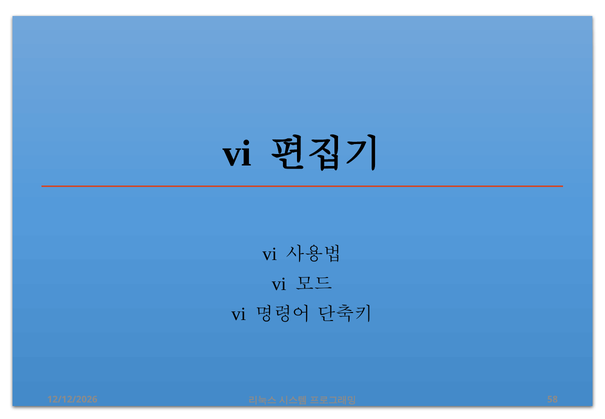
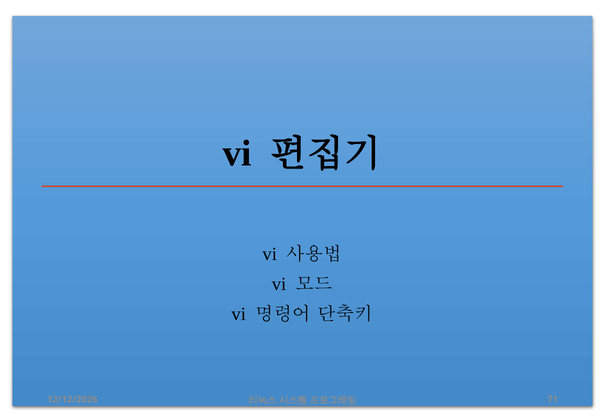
58: 58 -> 71 (553, 399)
